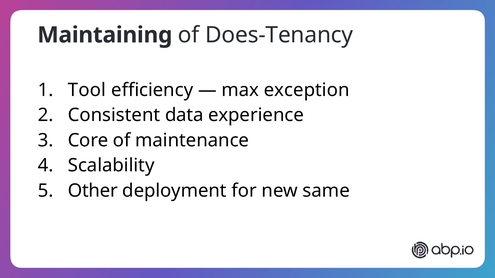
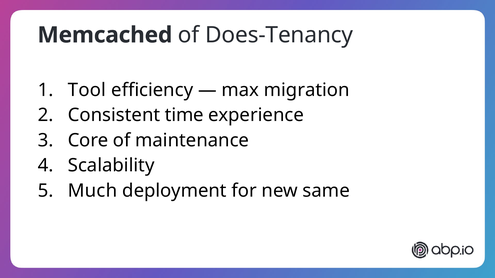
Maintaining: Maintaining -> Memcached (105, 35)
exception: exception -> migration (307, 90)
data: data -> time (184, 115)
Other: Other -> Much (93, 191)
